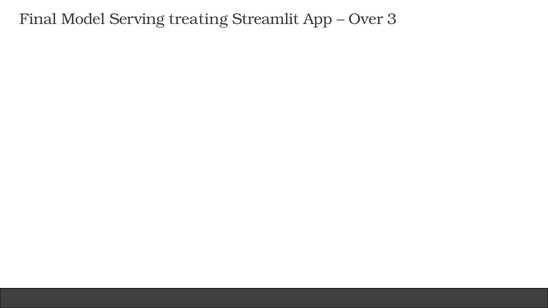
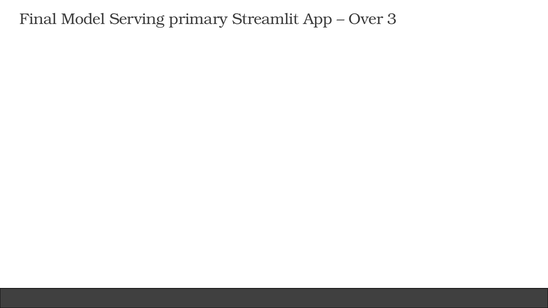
treating: treating -> primary (198, 19)
